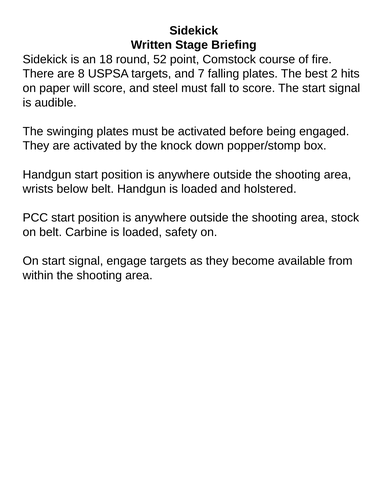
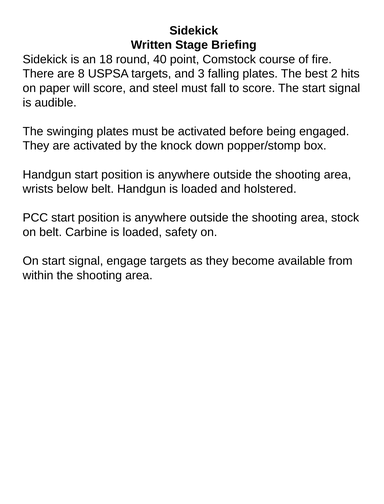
52: 52 -> 40 (160, 59)
7: 7 -> 3 (201, 74)
